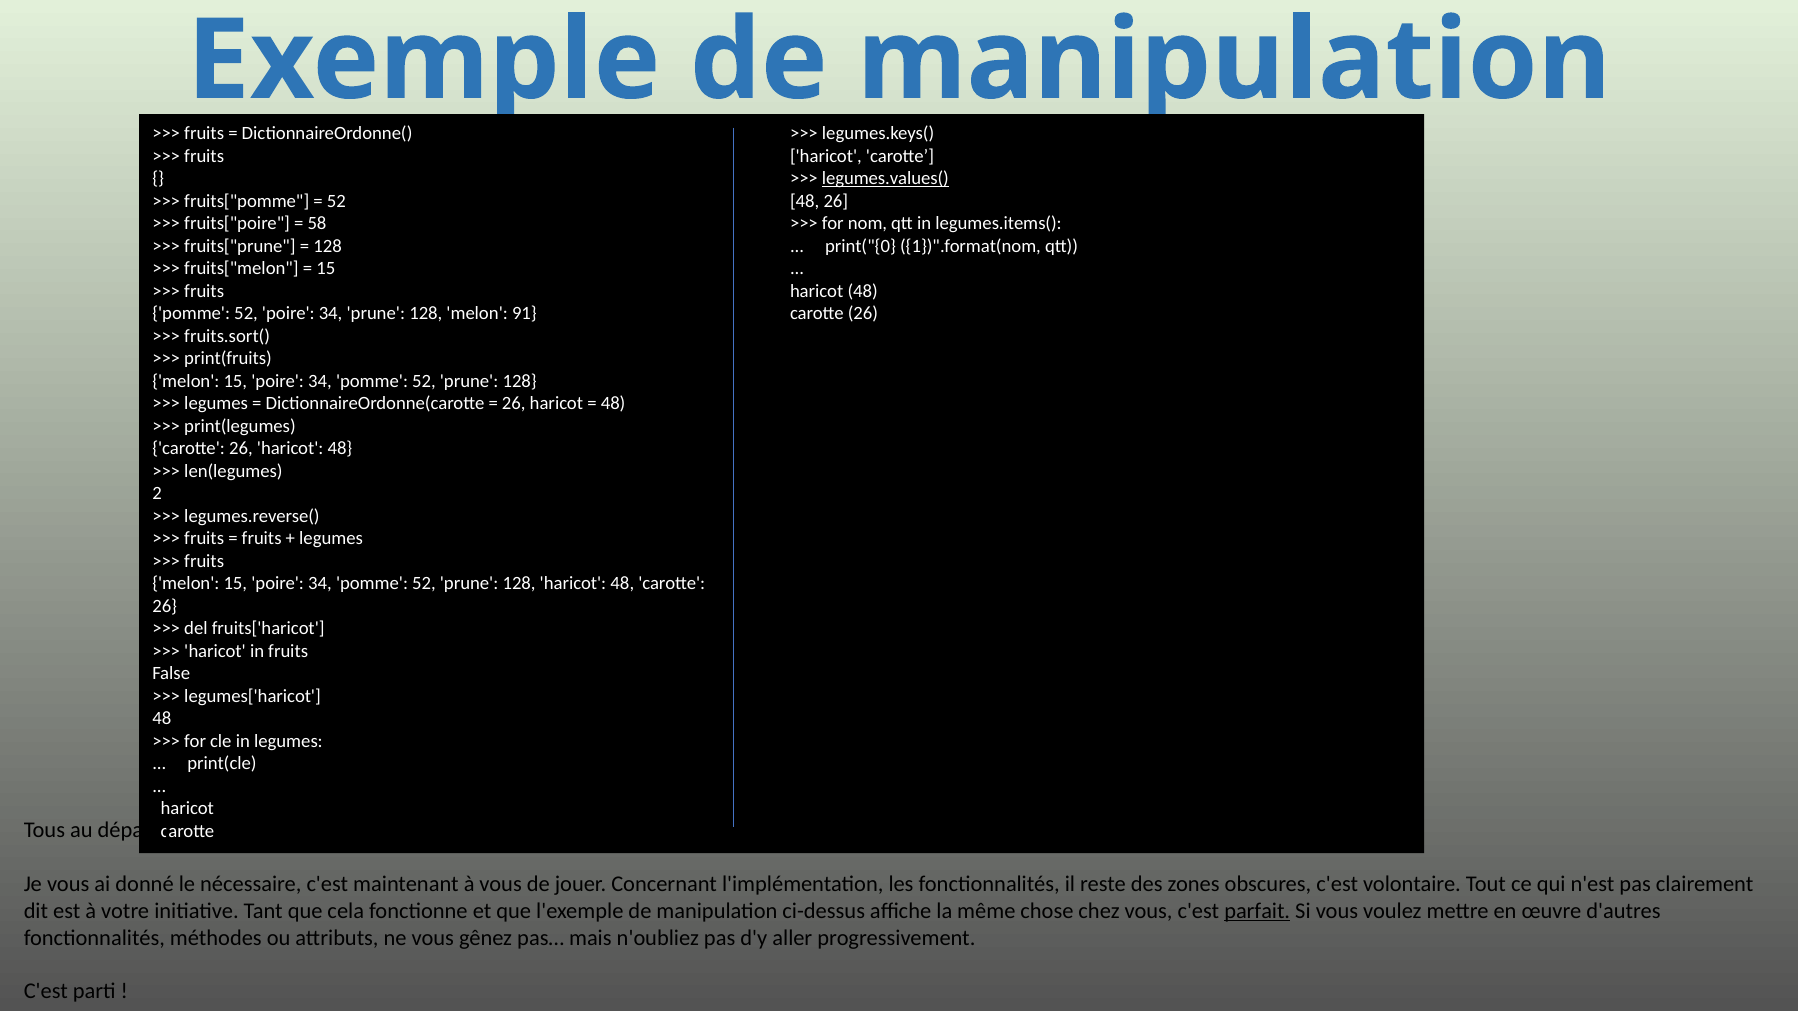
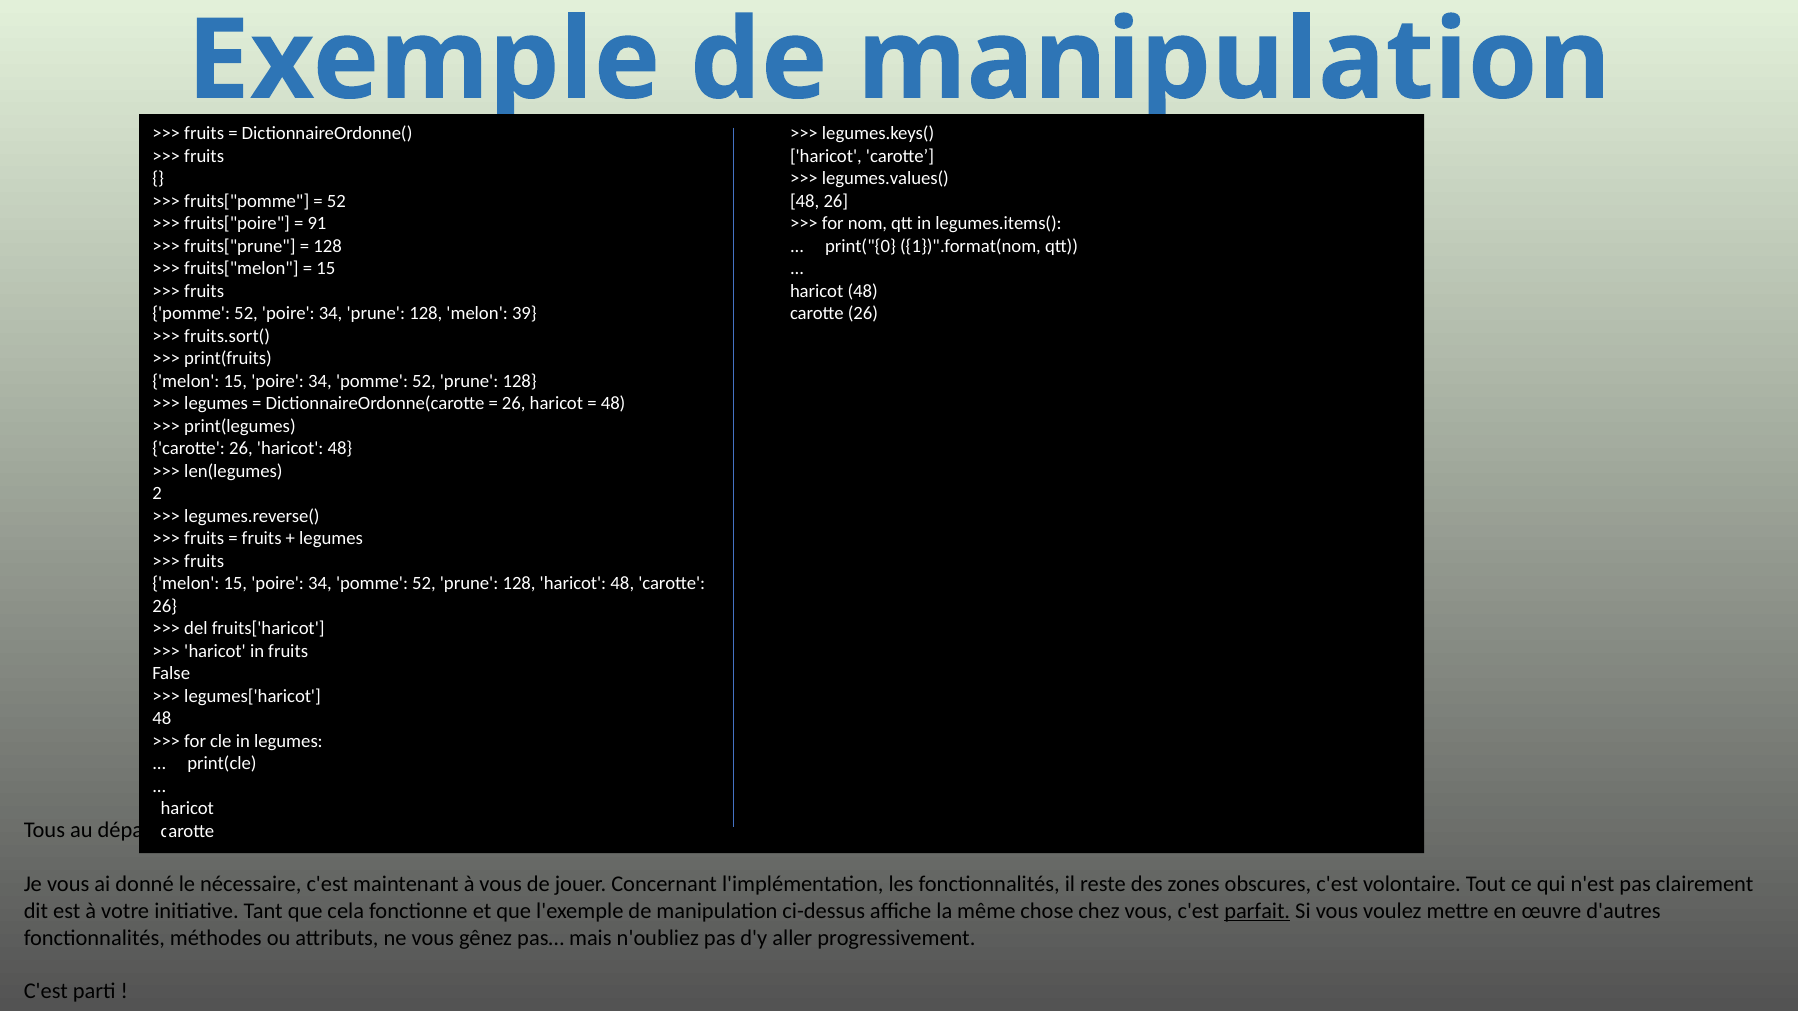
legumes.values( underline: present -> none (885, 178)
58: 58 -> 91 (317, 223)
91: 91 -> 39 (524, 314)
